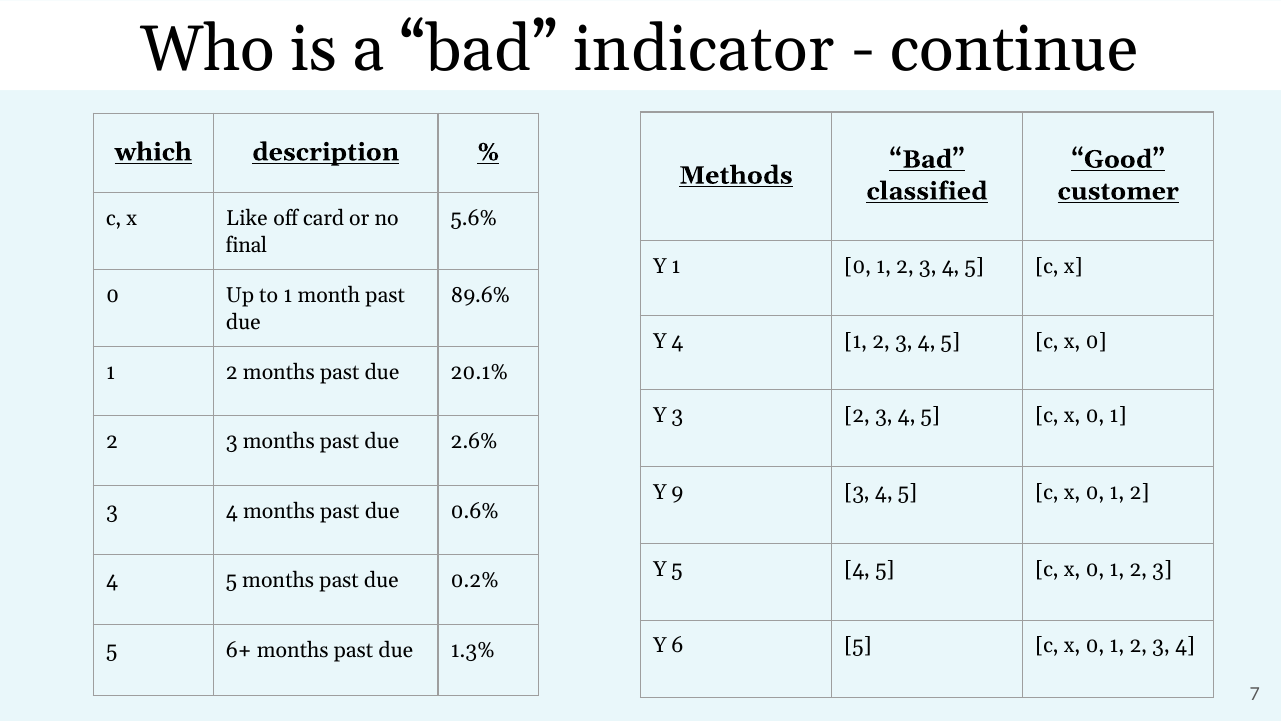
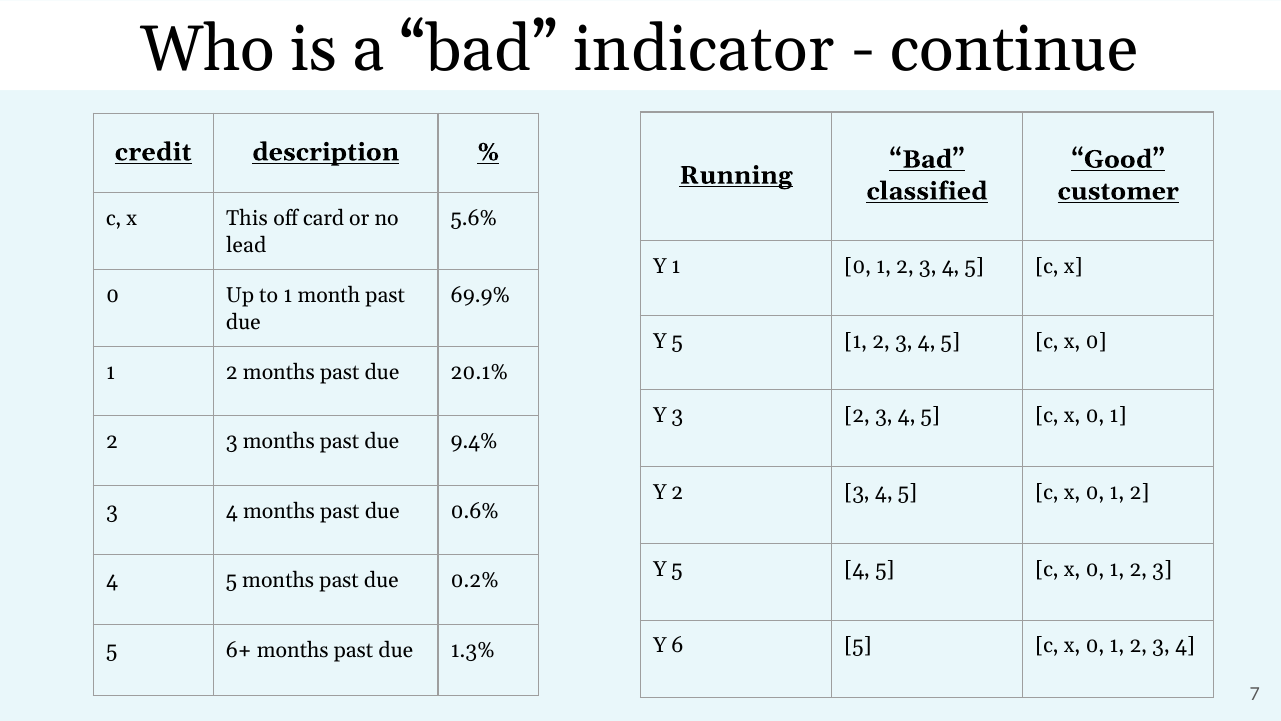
which: which -> credit (153, 152)
Methods: Methods -> Running (736, 175)
Like: Like -> This (247, 218)
final: final -> lead (246, 245)
89.6%: 89.6% -> 69.9% (480, 295)
4: 4 -> 5 (677, 341)
2.6%: 2.6% -> 9.4% (474, 441)
Y 9: 9 -> 2 (677, 492)
